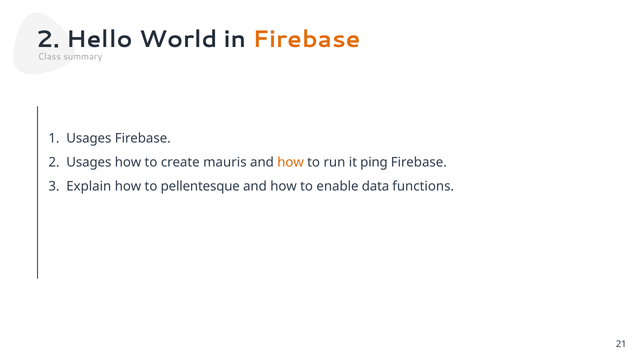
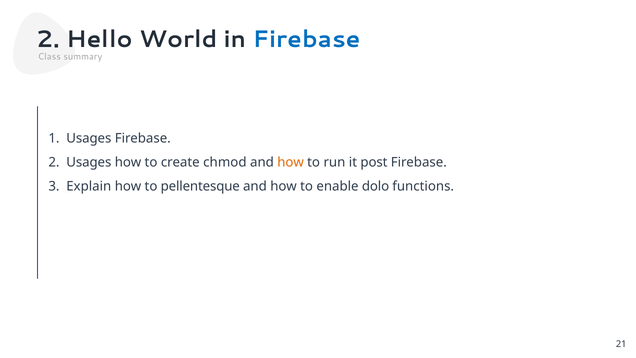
Firebase colour: orange -> blue (307, 40)
mauris: mauris -> chmod (225, 162)
ping: ping -> post (374, 162)
data: data -> dolo (376, 186)
